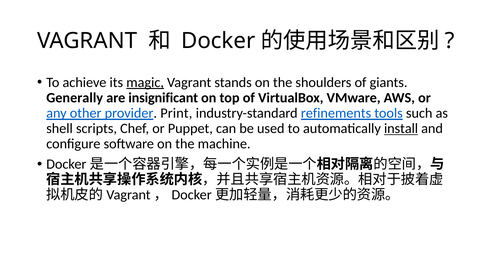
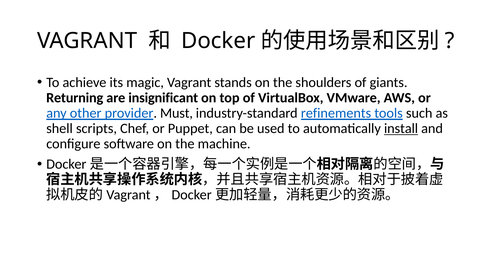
magic underline: present -> none (145, 82)
Generally: Generally -> Returning (75, 98)
Print: Print -> Must (176, 113)
